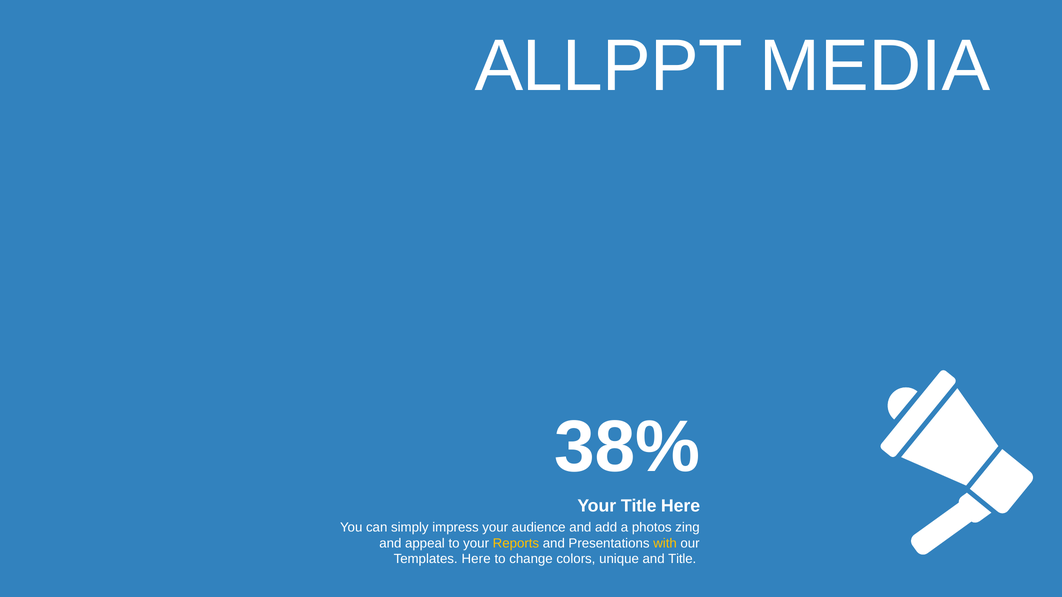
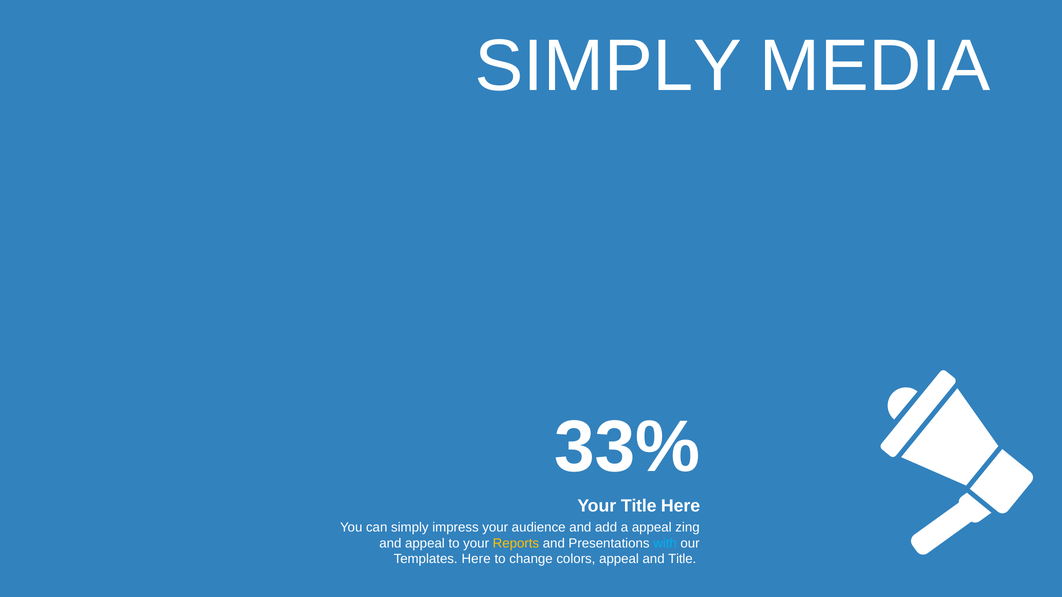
ALLPPT: ALLPPT -> SIMPLY (608, 66)
38%: 38% -> 33% (627, 448)
a photos: photos -> appeal (652, 528)
with colour: yellow -> light blue (665, 544)
colors unique: unique -> appeal (619, 559)
